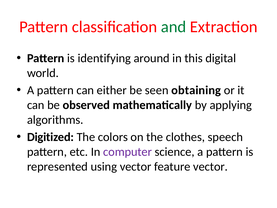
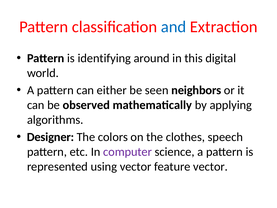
and colour: green -> blue (174, 27)
obtaining: obtaining -> neighbors (196, 90)
Digitized: Digitized -> Designer (50, 137)
